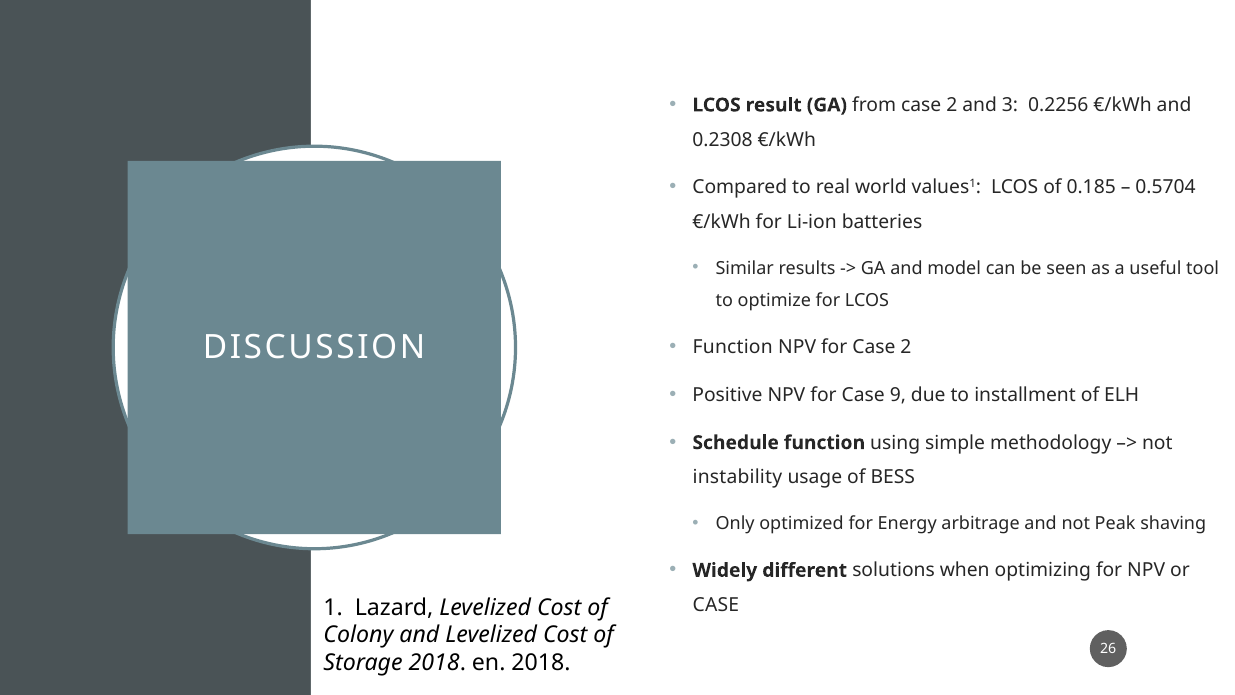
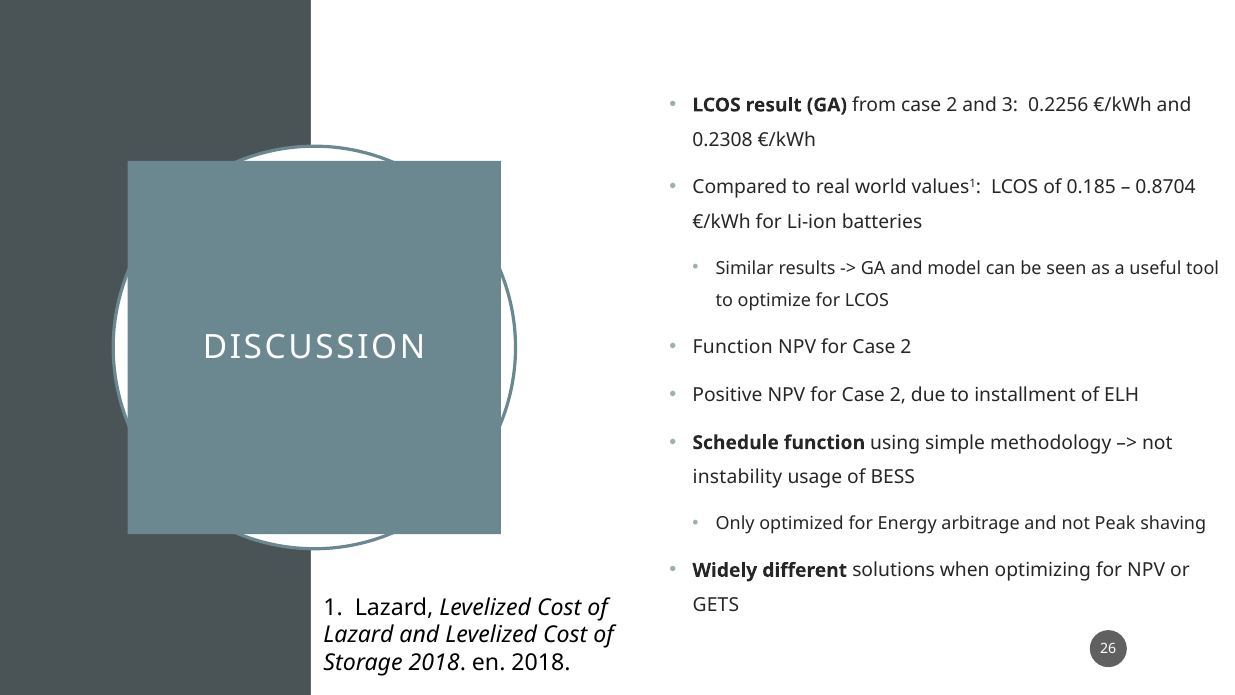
0.5704: 0.5704 -> 0.8704 (1166, 187)
9: 9 -> 2 (898, 395)
CASE: CASE -> GETS (716, 605)
Colony: Colony -> Lazard (358, 635)
